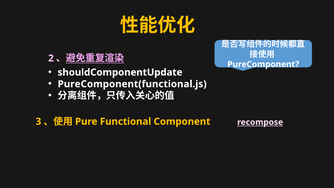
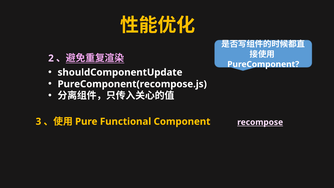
PureComponent(functional.js: PureComponent(functional.js -> PureComponent(recompose.js (132, 84)
